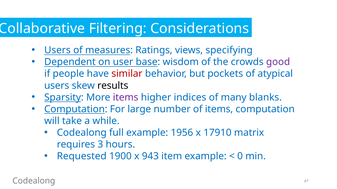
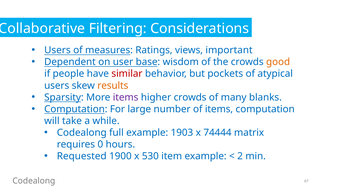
specifying: specifying -> important (229, 50)
good colour: purple -> orange (278, 62)
results colour: black -> orange (113, 86)
higher indices: indices -> crowds (190, 98)
1956: 1956 -> 1903 (182, 133)
17910: 17910 -> 74444 (217, 133)
3: 3 -> 0 (100, 145)
943: 943 -> 530 (150, 157)
0: 0 -> 2 (240, 157)
